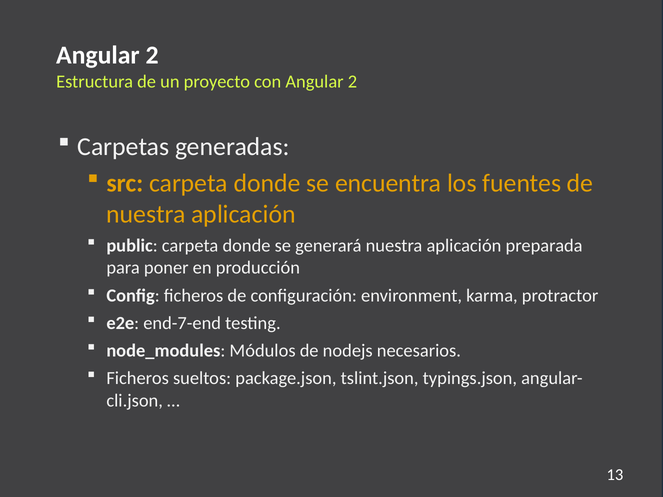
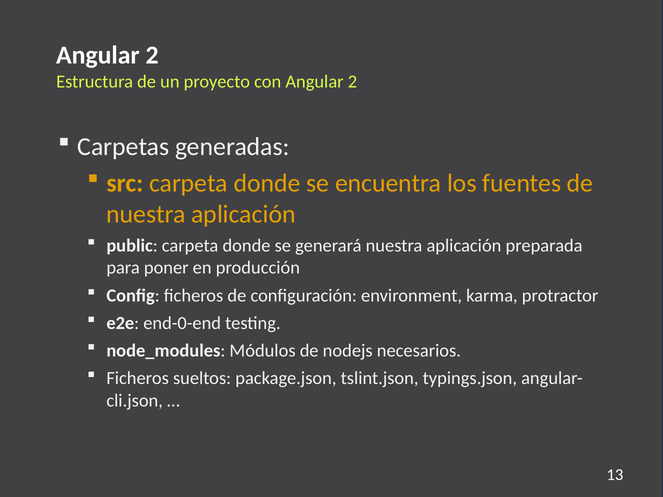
end-7-end: end-7-end -> end-0-end (182, 323)
